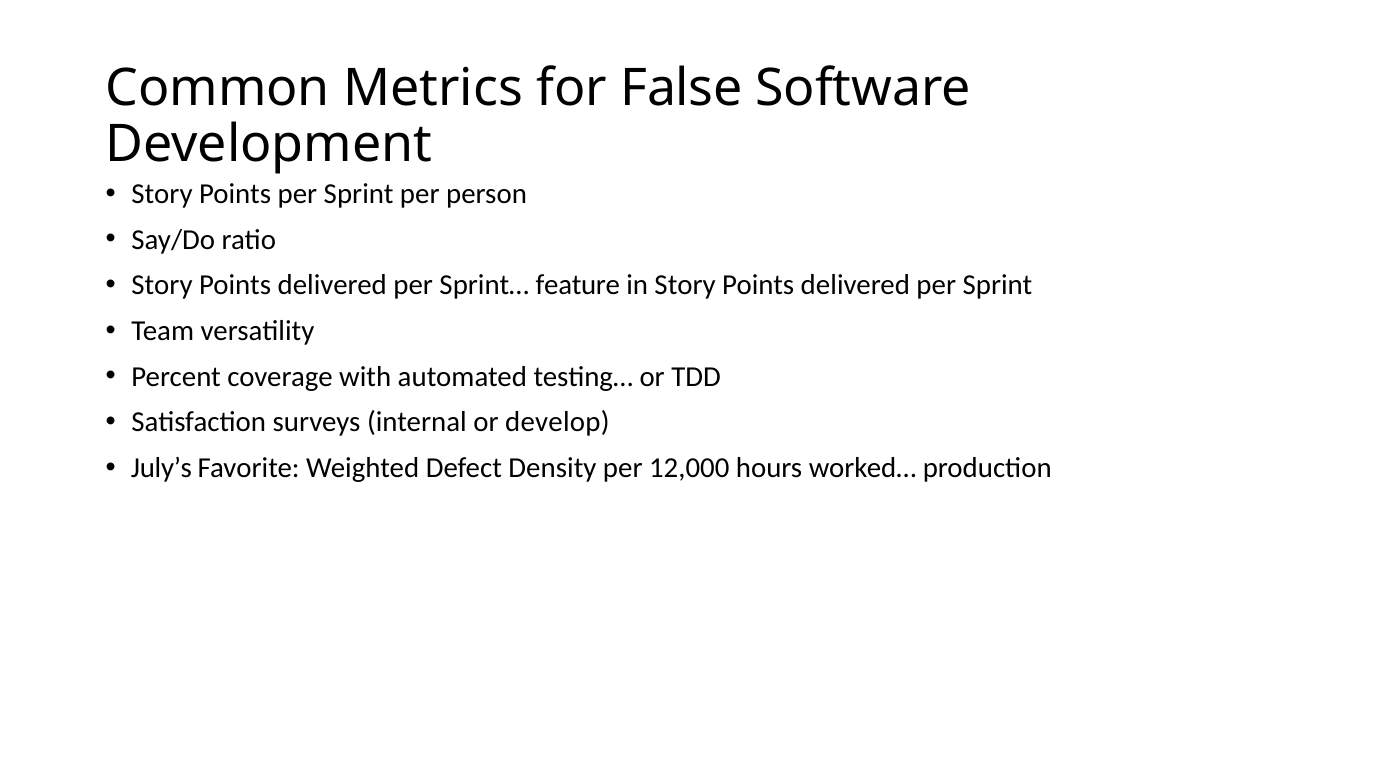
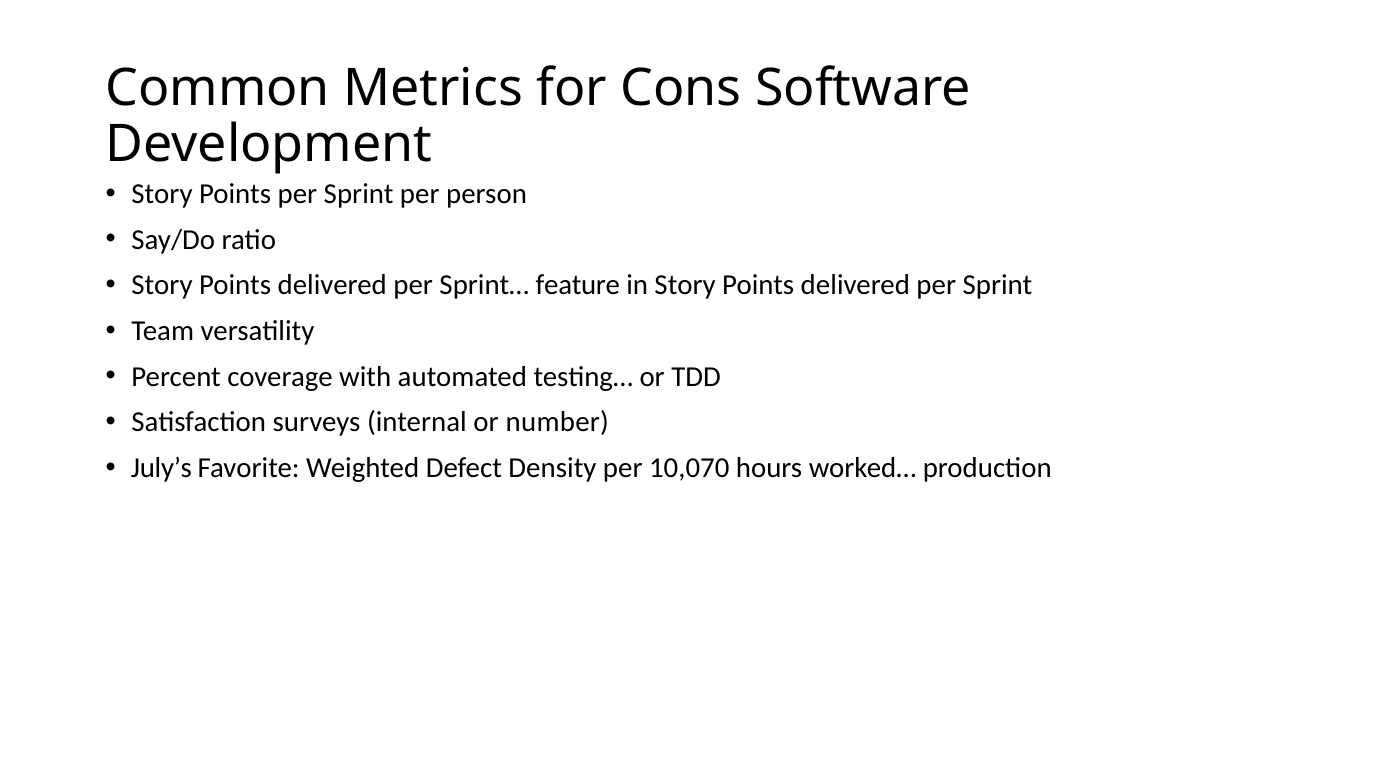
False: False -> Cons (681, 88)
develop: develop -> number (557, 422)
12,000: 12,000 -> 10,070 (689, 467)
